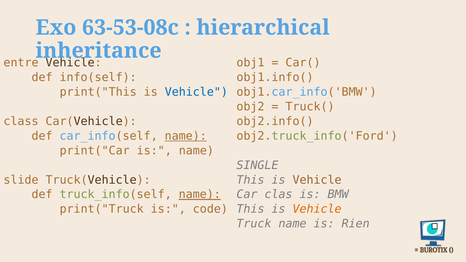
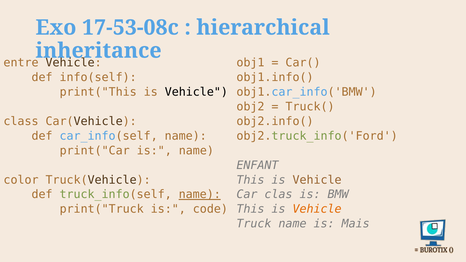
63-53-08c: 63-53-08c -> 17-53-08c (130, 28)
Vehicle colour: blue -> black (196, 92)
name underline: present -> none (186, 136)
SINGLE: SINGLE -> ENFANT (257, 165)
slide: slide -> color (21, 180)
Rien: Rien -> Mais (356, 224)
